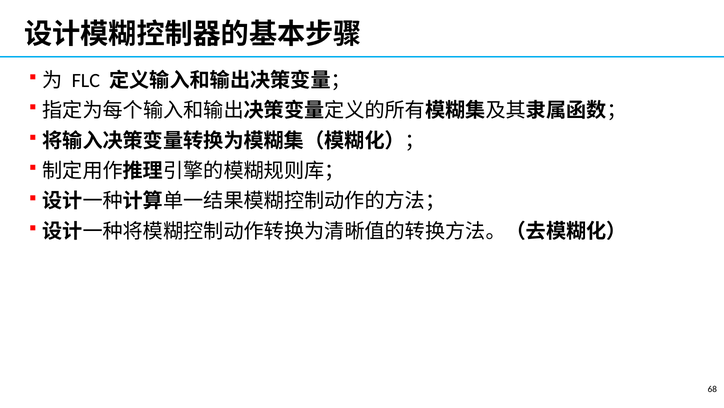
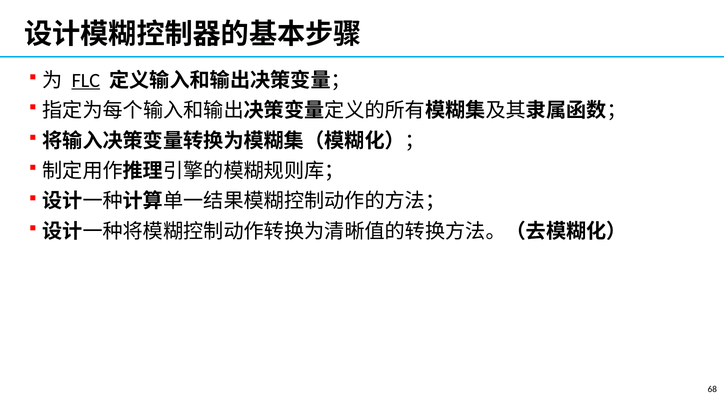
FLC underline: none -> present (86, 80)
